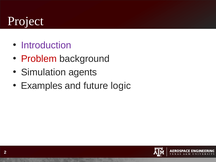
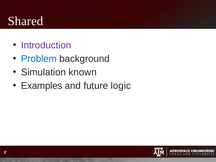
Project: Project -> Shared (25, 21)
Problem colour: red -> blue (39, 59)
agents: agents -> known (83, 72)
